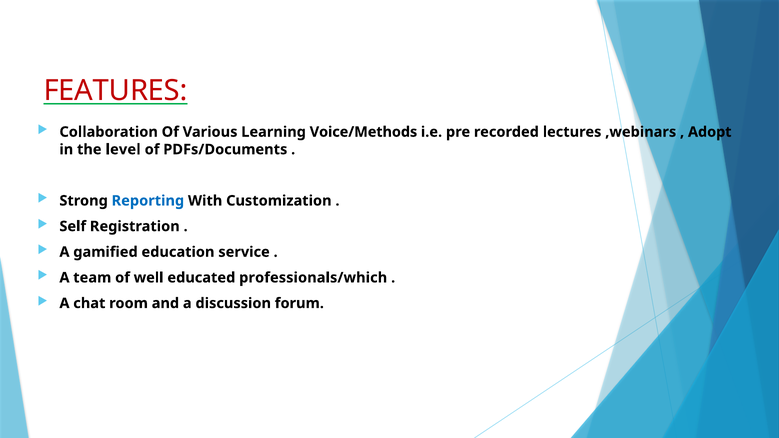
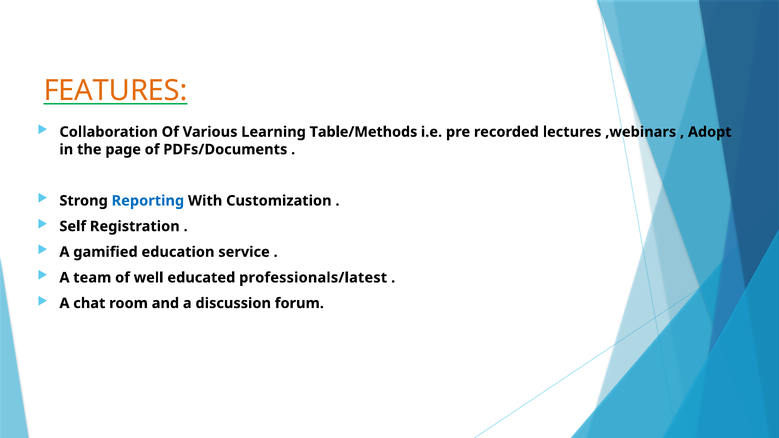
FEATURES colour: red -> orange (116, 91)
Voice/Methods: Voice/Methods -> Table/Methods (363, 132)
level: level -> page (123, 150)
professionals/which: professionals/which -> professionals/latest (313, 278)
